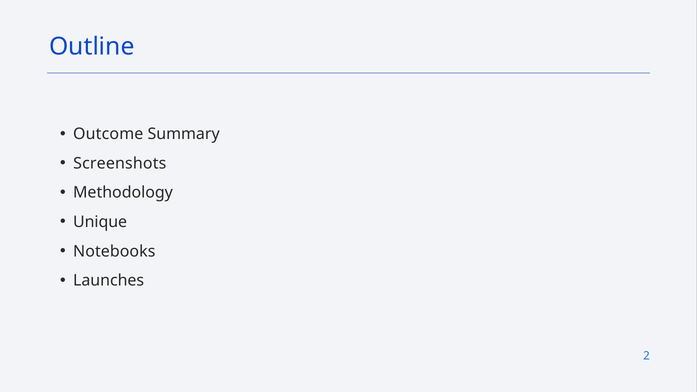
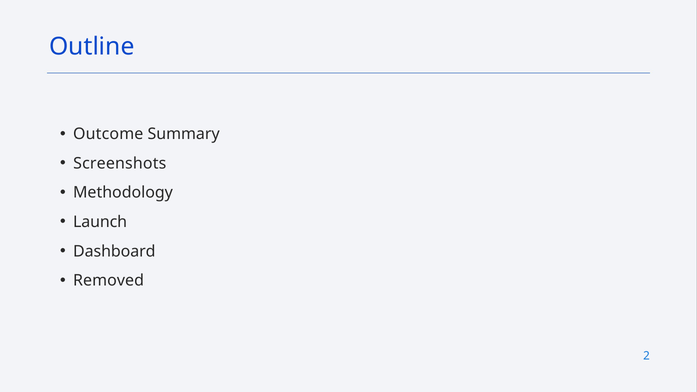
Unique: Unique -> Launch (100, 222)
Notebooks: Notebooks -> Dashboard (114, 251)
Launches: Launches -> Removed (109, 281)
